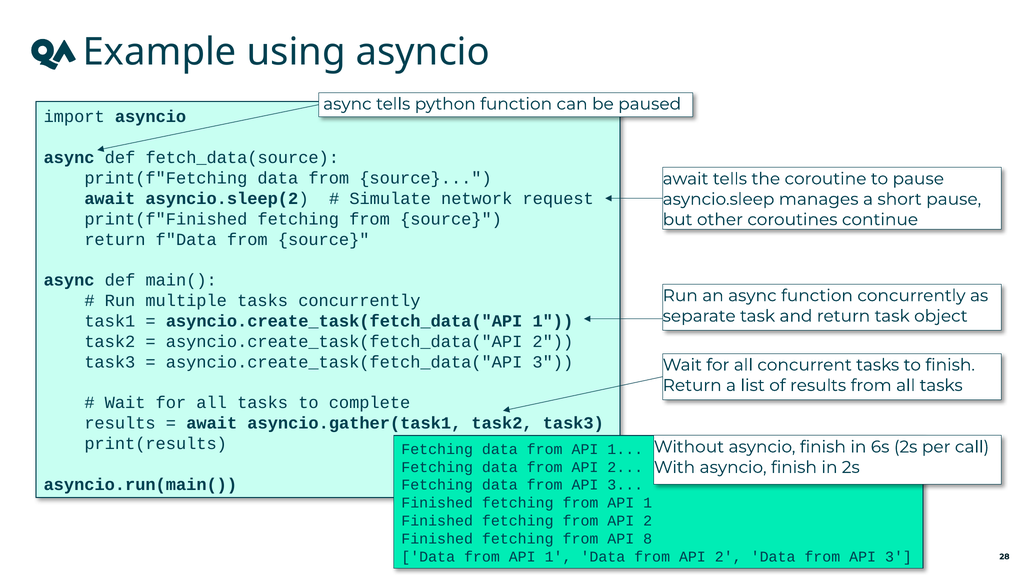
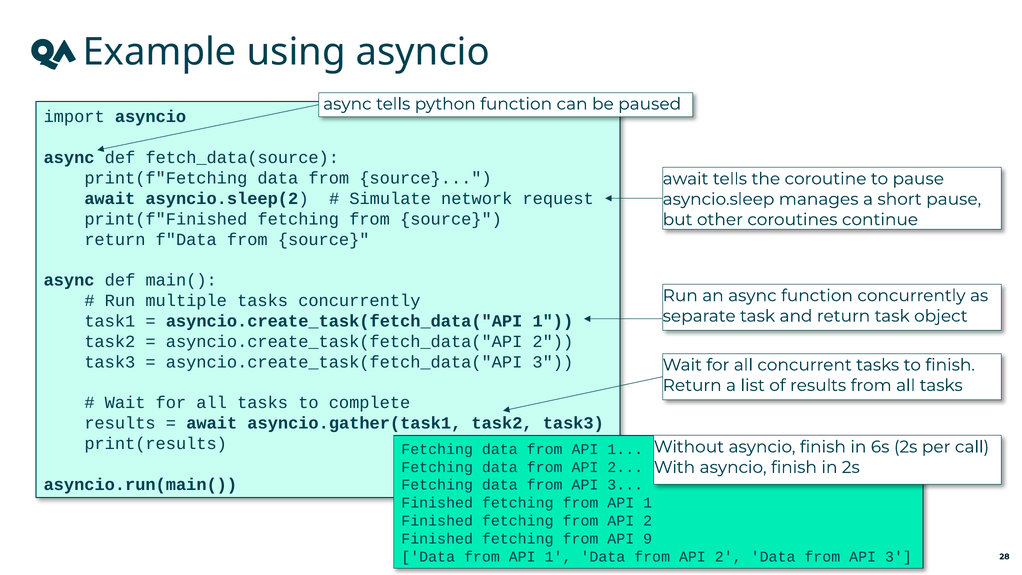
8: 8 -> 9 (648, 539)
